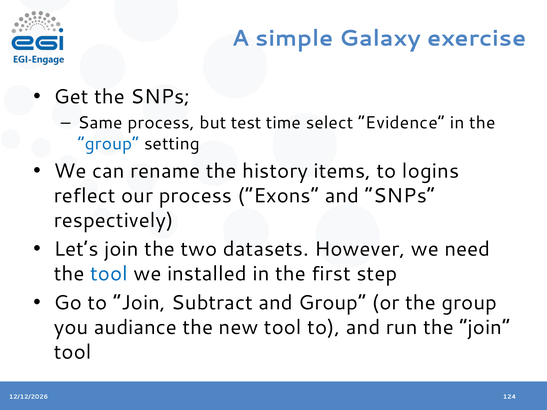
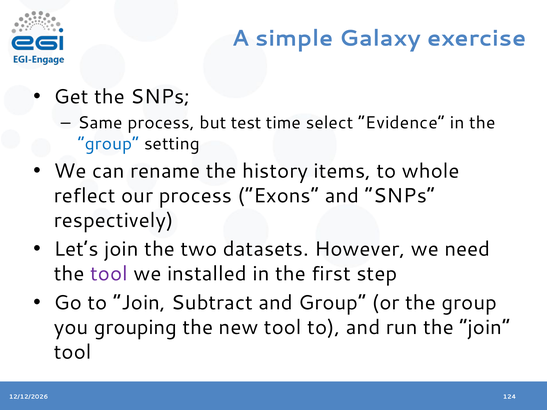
logins: logins -> whole (431, 171)
tool colour: blue -> purple (109, 274)
audiance: audiance -> grouping (135, 327)
